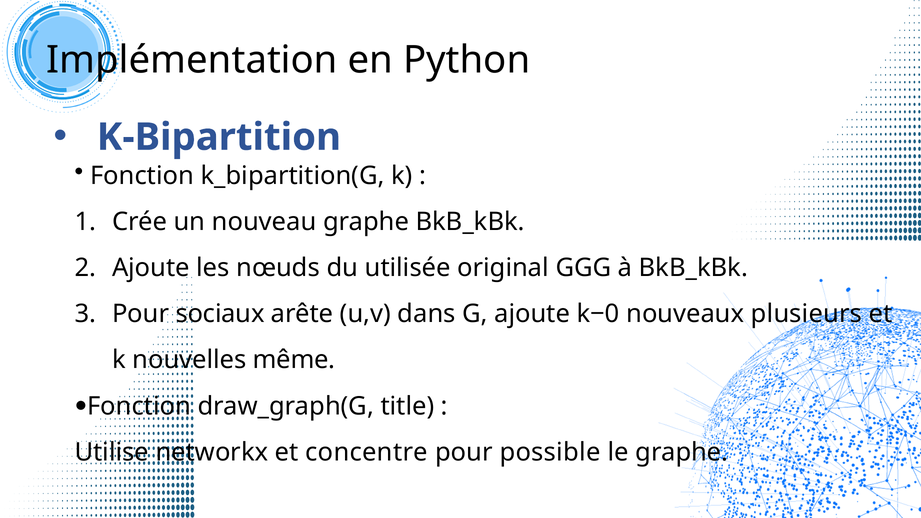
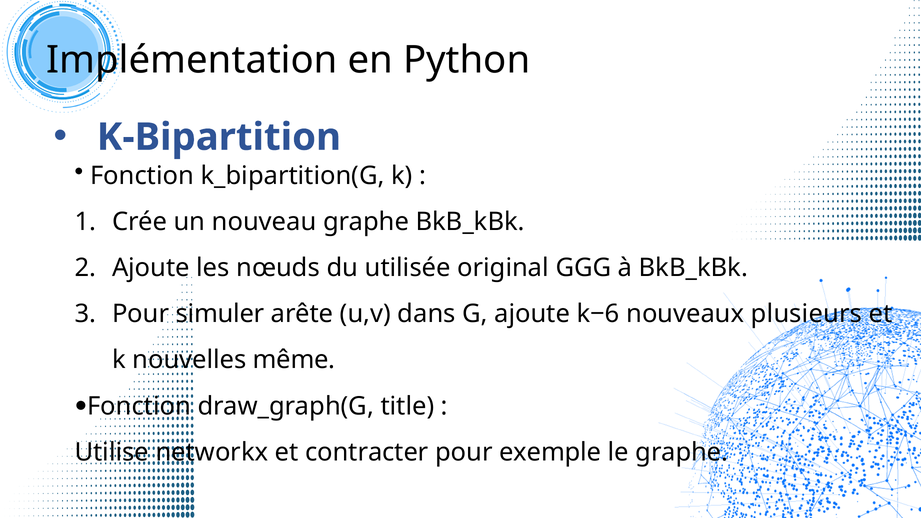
sociaux: sociaux -> simuler (220, 314)
k−0: k−0 -> k−6 (598, 314)
concentre: concentre -> contracter (367, 452)
possible: possible -> exemple (550, 452)
